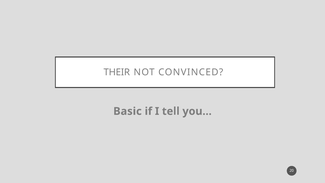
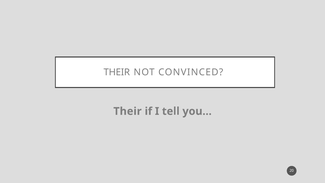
Basic: Basic -> Their (127, 111)
